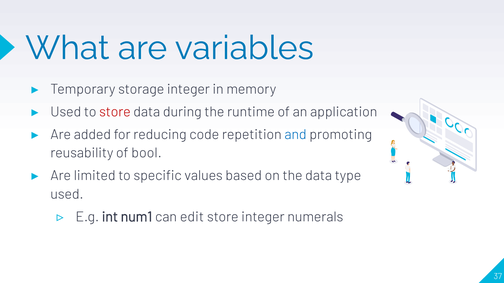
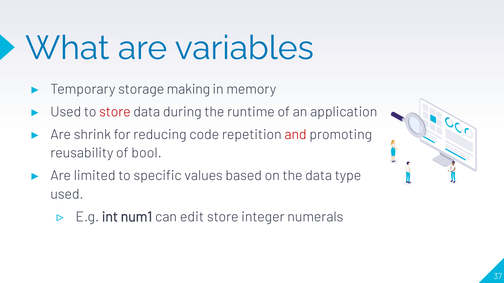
storage integer: integer -> making (188, 89)
added: added -> shrink (92, 135)
and colour: blue -> red (296, 135)
